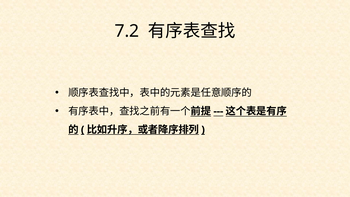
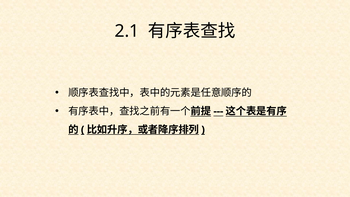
7.2: 7.2 -> 2.1 (127, 31)
